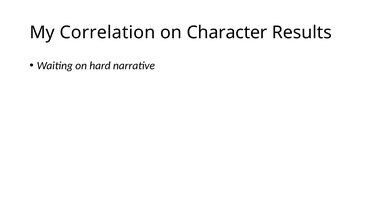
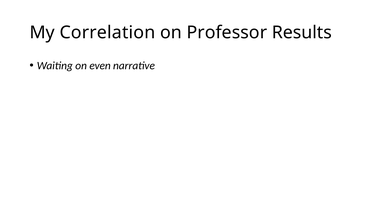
Character: Character -> Professor (227, 33)
hard: hard -> even (100, 66)
